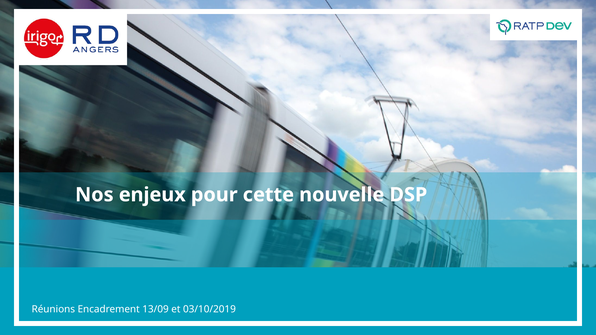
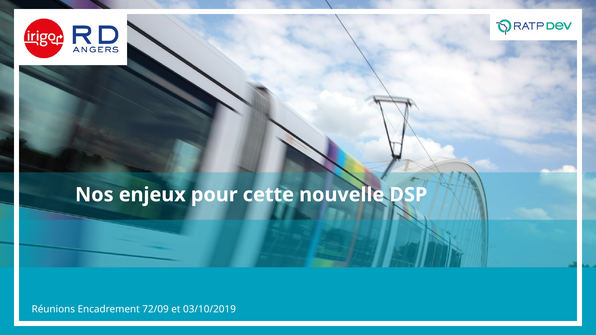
13/09: 13/09 -> 72/09 (155, 309)
